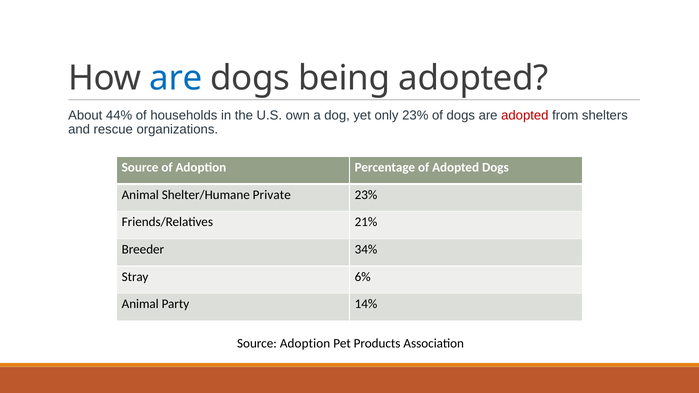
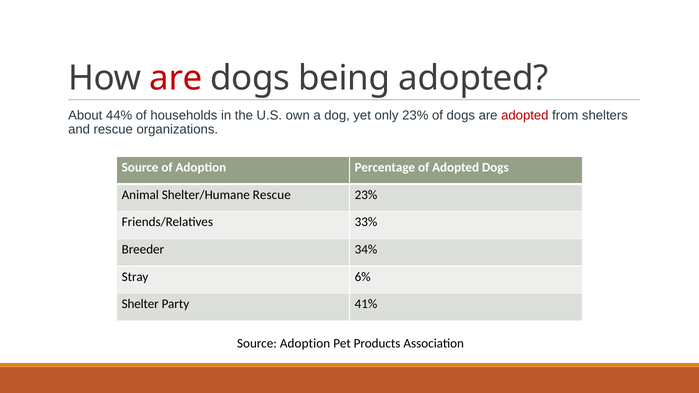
are colour: blue -> red (176, 78)
Shelter/Humane Private: Private -> Rescue (272, 195)
21%: 21% -> 33% (366, 222)
Animal: Animal -> Shelter (140, 304)
14%: 14% -> 41% (366, 304)
